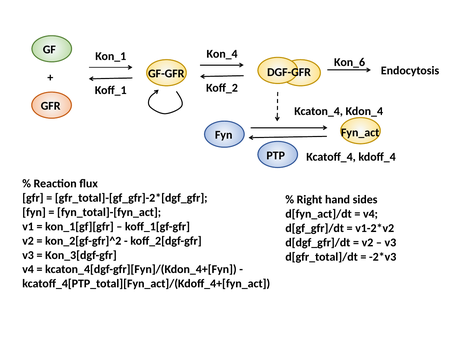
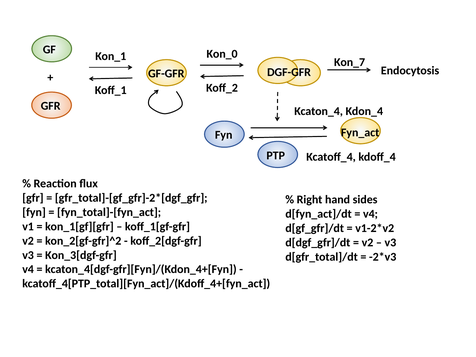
Kon_4: Kon_4 -> Kon_0 (222, 54)
Kon_6: Kon_6 -> Kon_7 (350, 62)
